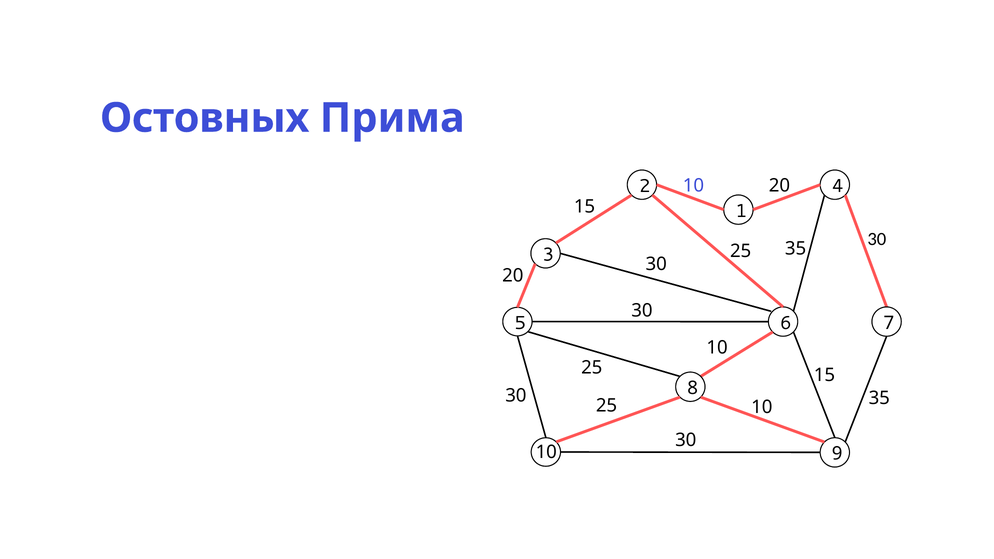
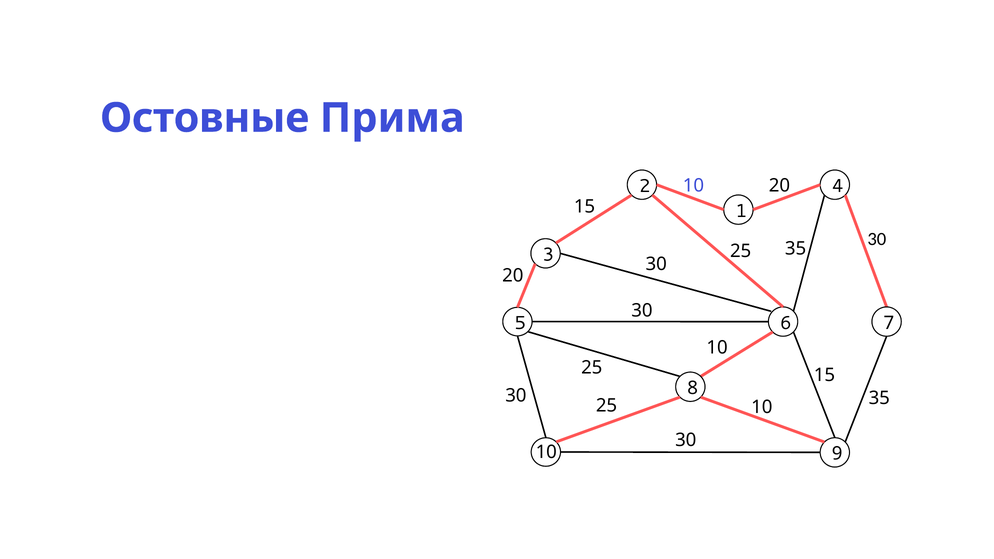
Остовных: Остовных -> Остовные (205, 118)
